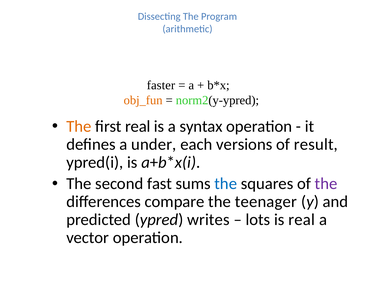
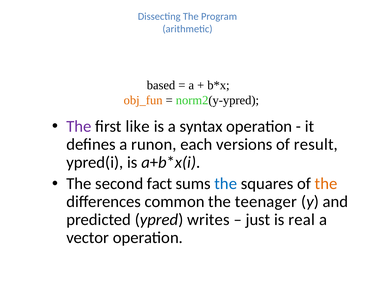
faster: faster -> based (161, 85)
The colour: orange -> purple (79, 126)
first real: real -> like (138, 126)
under: under -> runon (154, 144)
fast: fast -> fact (159, 184)
the colour: purple -> orange (326, 184)
compare: compare -> common (175, 202)
lots: lots -> just (258, 220)
